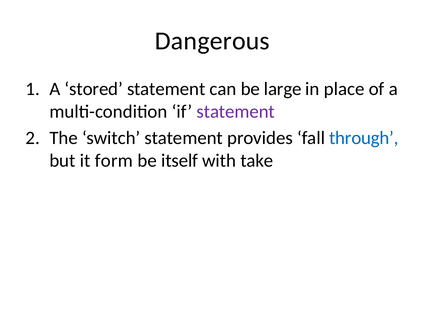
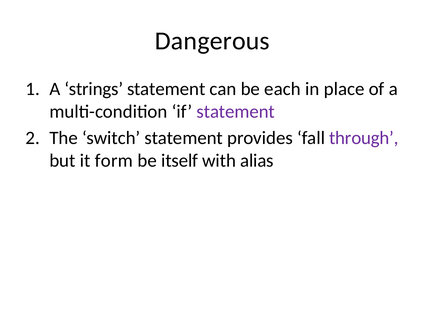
stored: stored -> strings (94, 89)
large: large -> each (283, 89)
through colour: blue -> purple (364, 138)
take: take -> alias (257, 161)
